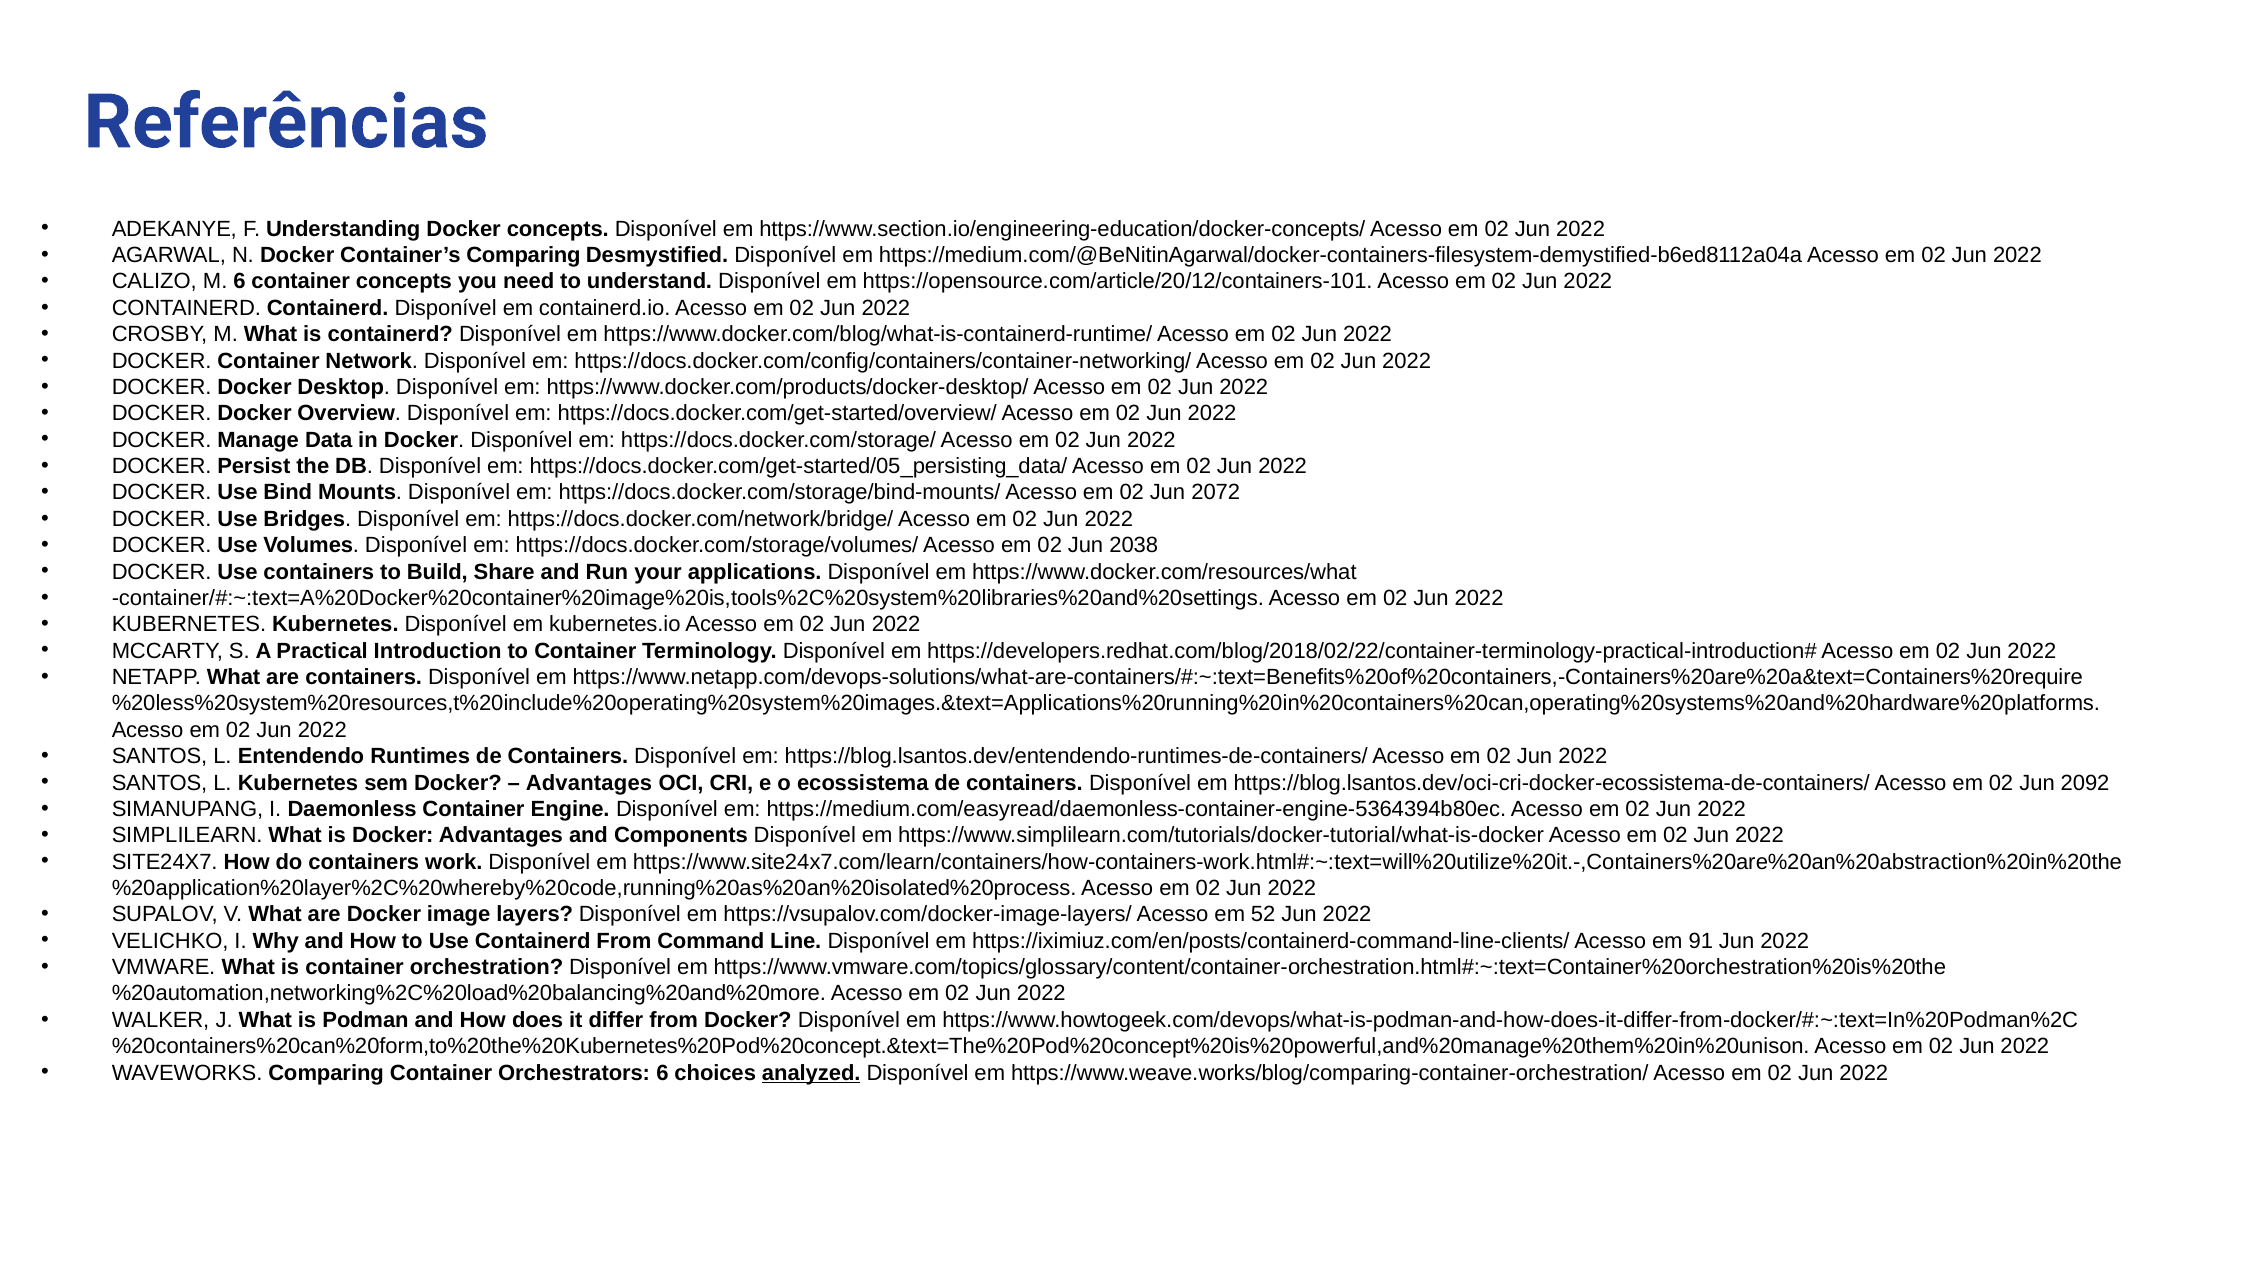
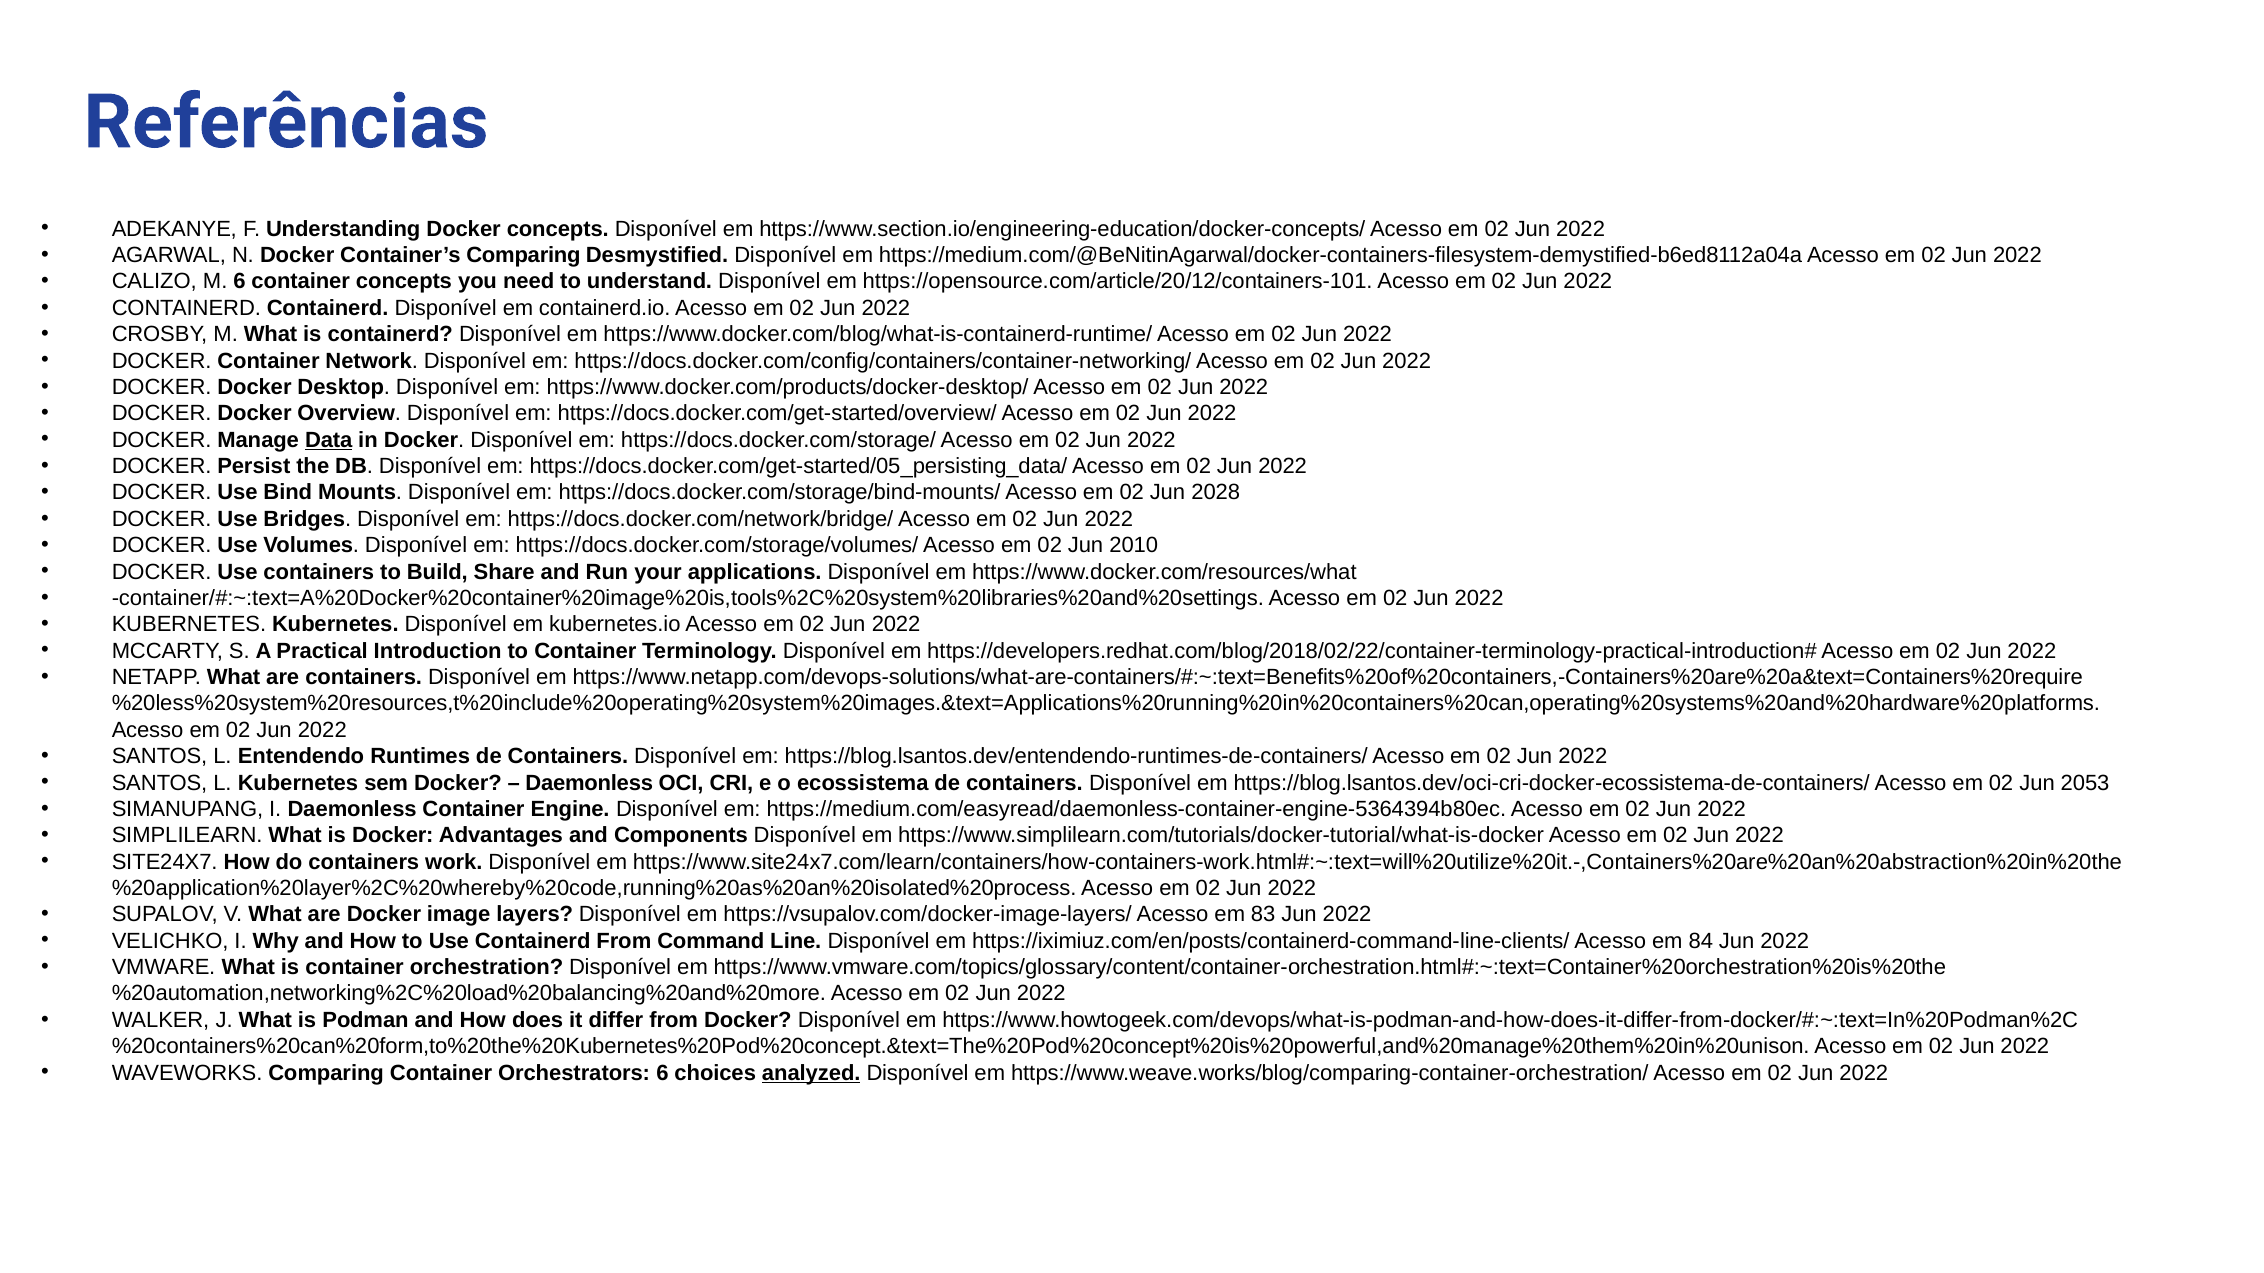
Data underline: none -> present (329, 440)
2072: 2072 -> 2028 (1216, 493)
2038: 2038 -> 2010 (1134, 546)
Advantages: Advantages -> Daemonless (589, 783)
2092: 2092 -> 2053 (2085, 783)
52: 52 -> 83 (1263, 915)
91: 91 -> 84 (1701, 941)
